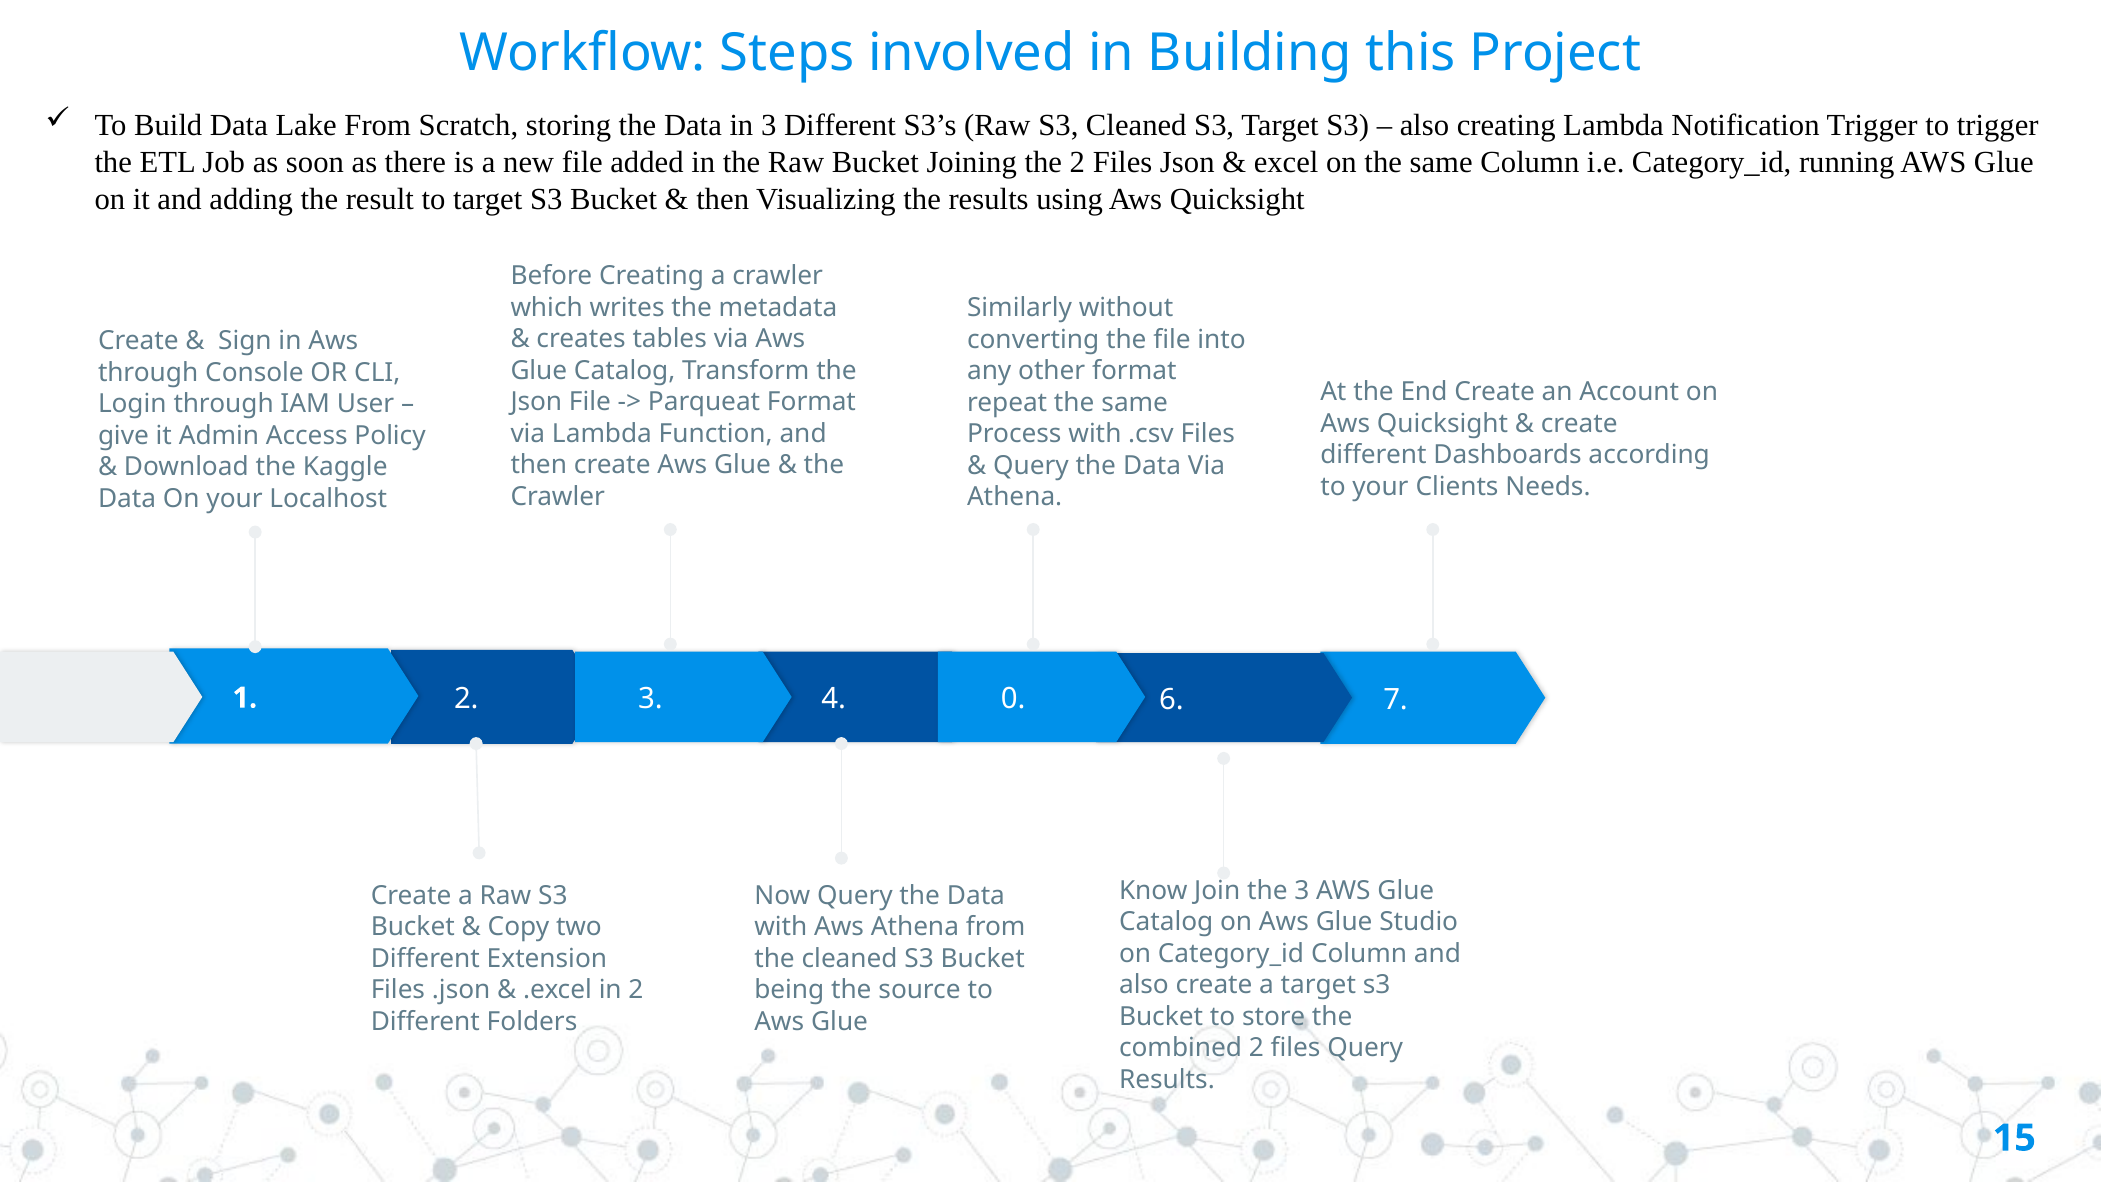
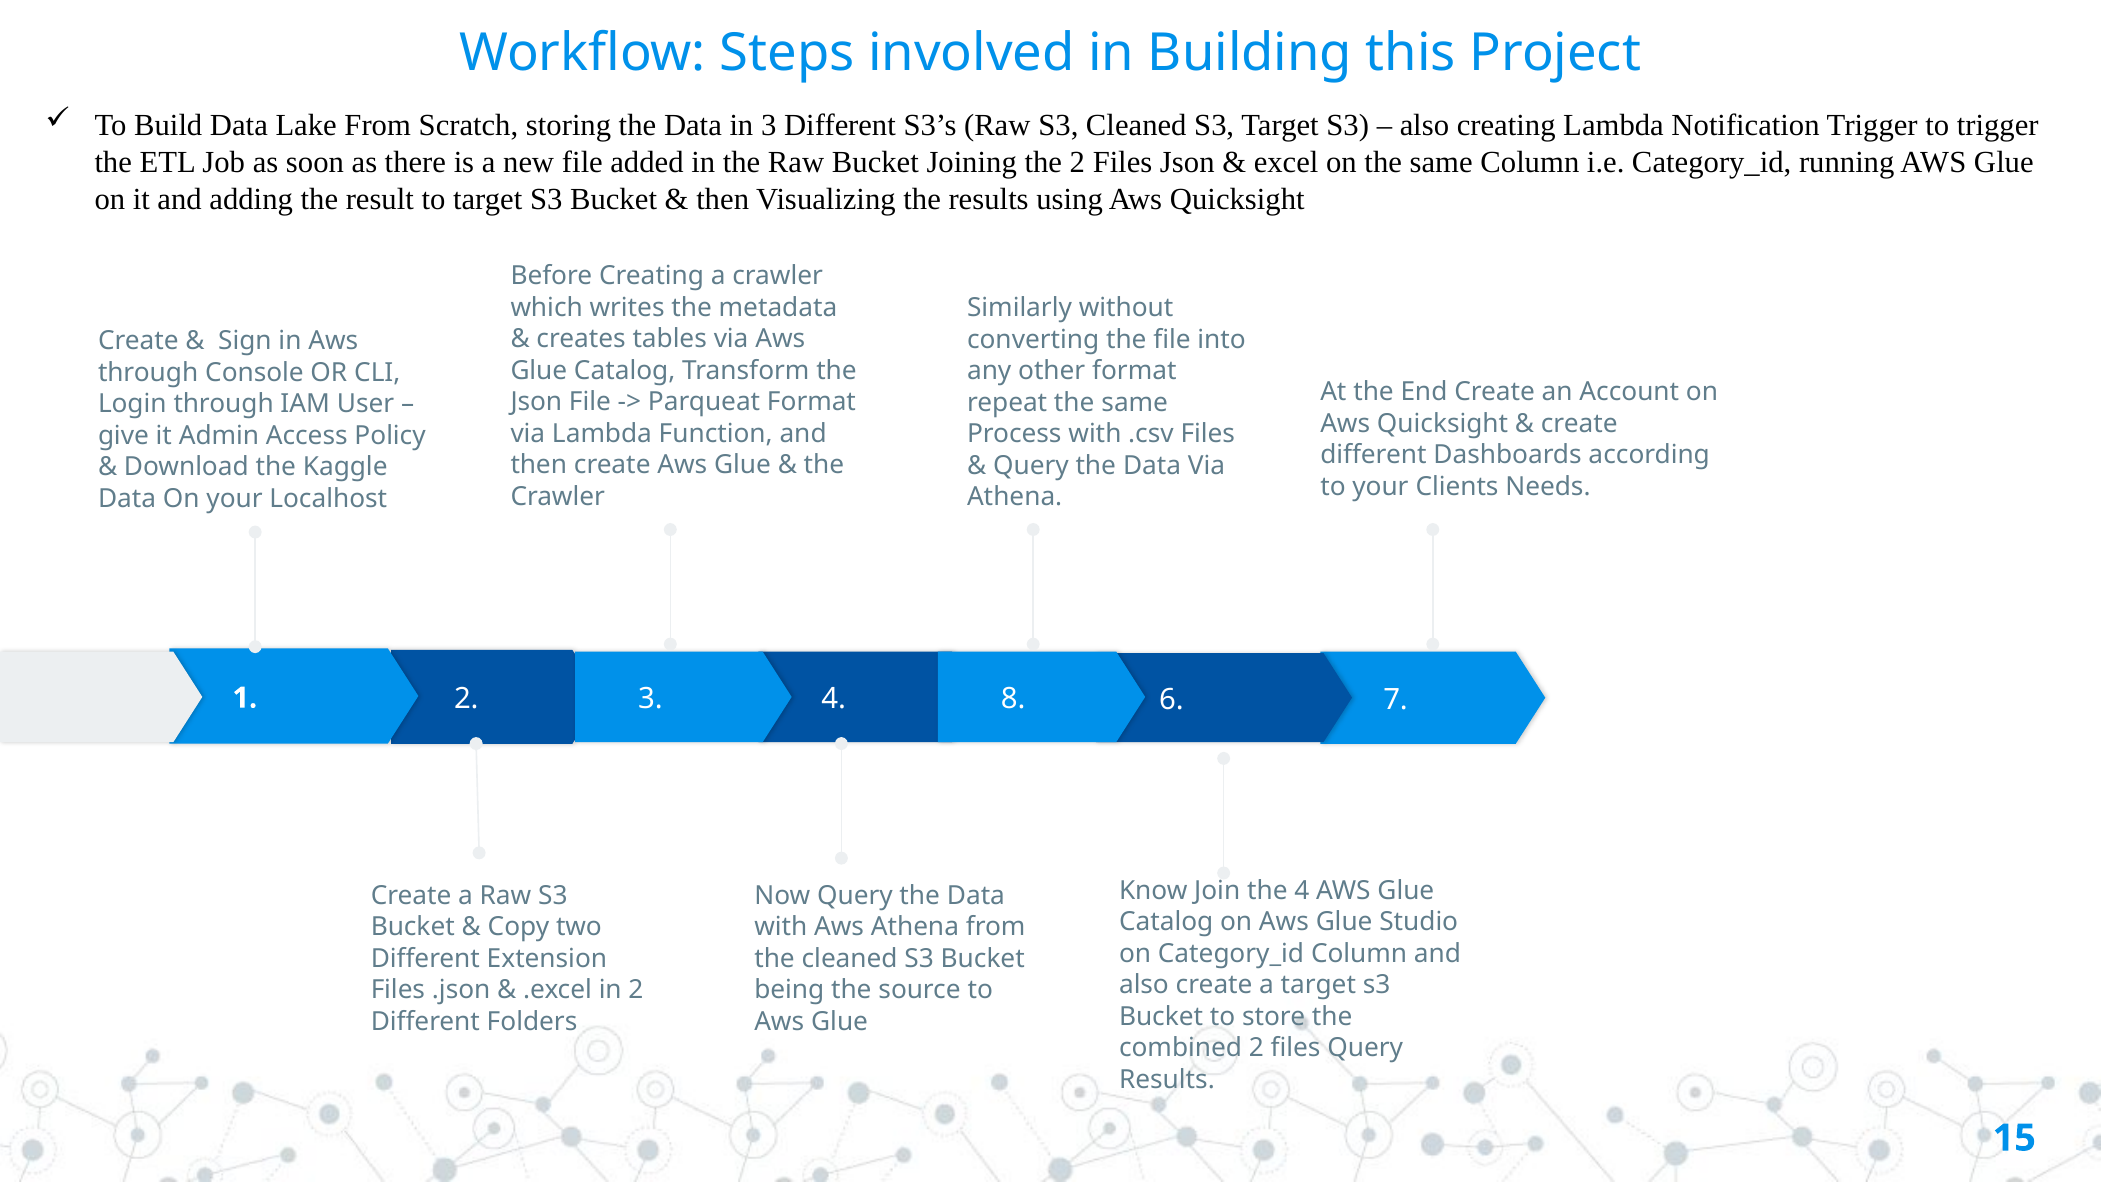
0: 0 -> 8 (1013, 699)
the 3: 3 -> 4 (1302, 890)
